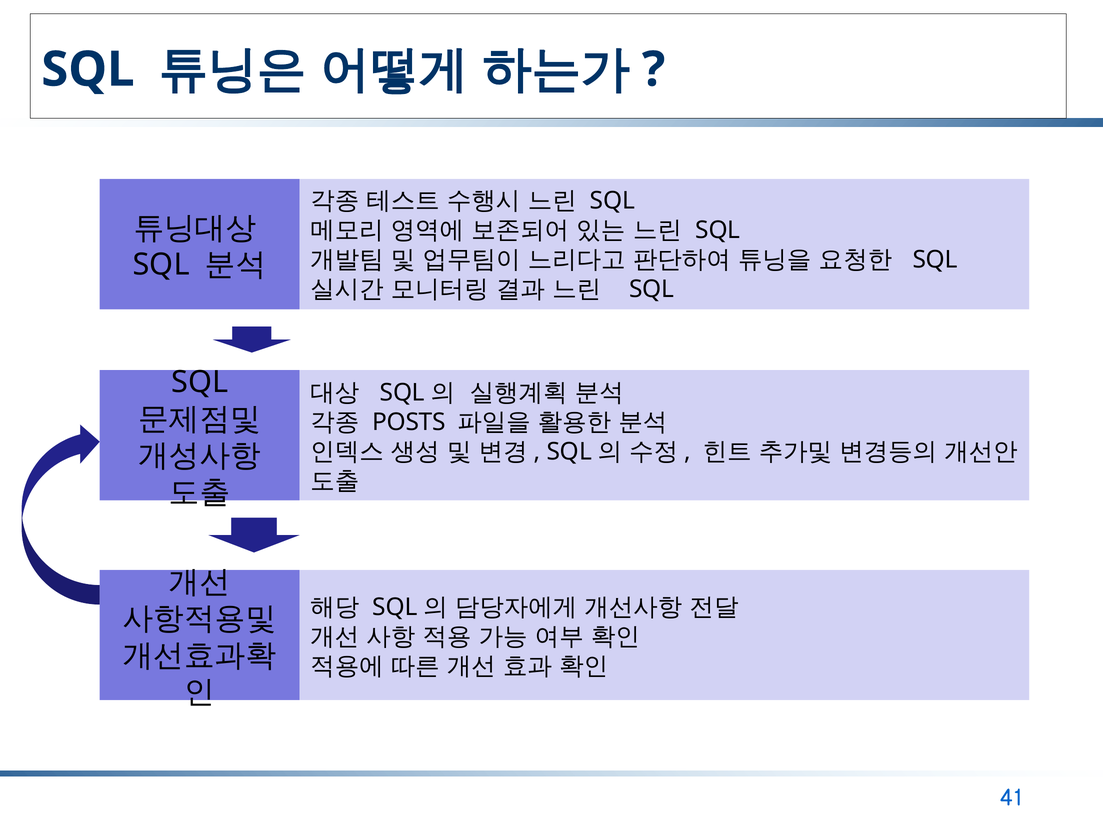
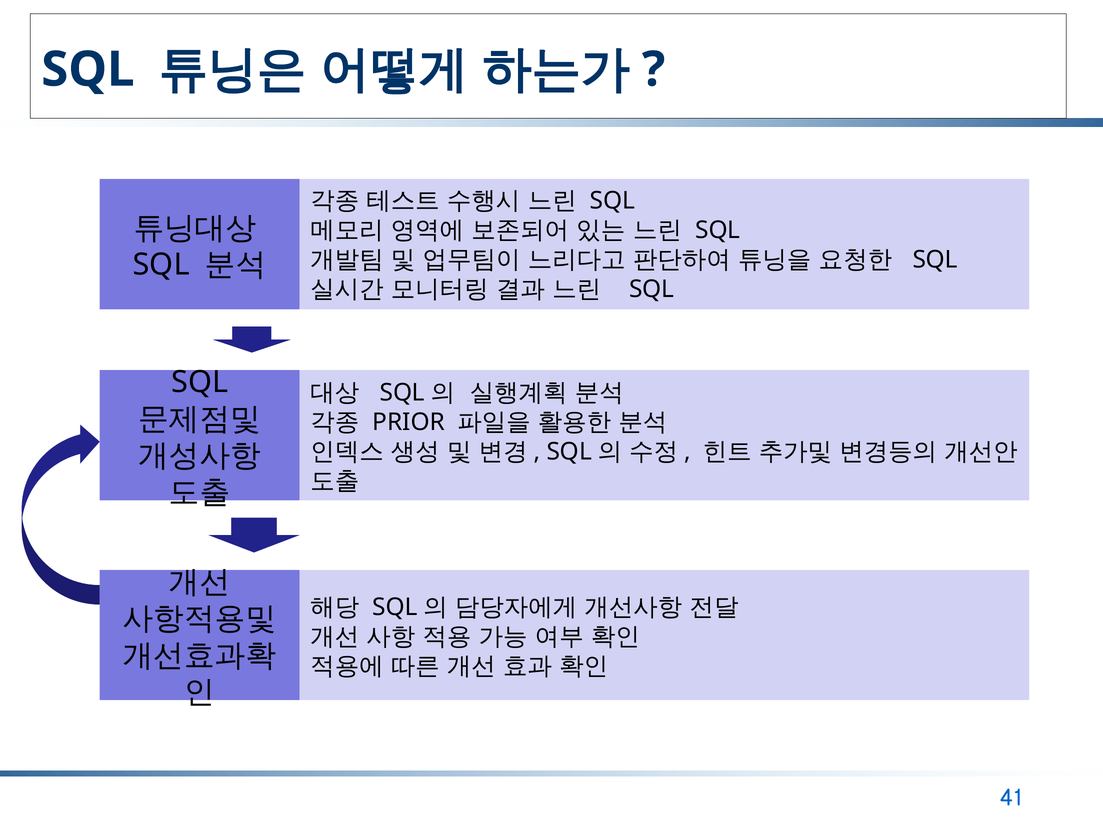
POSTS: POSTS -> PRIOR (409, 422)
